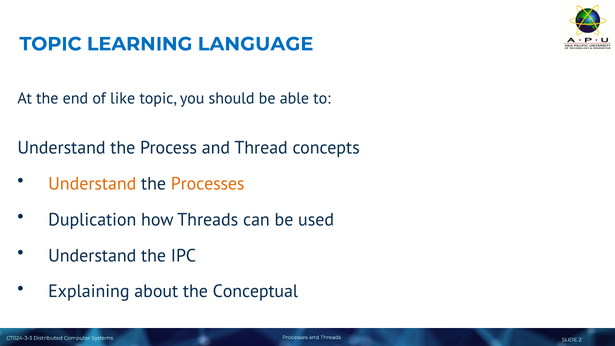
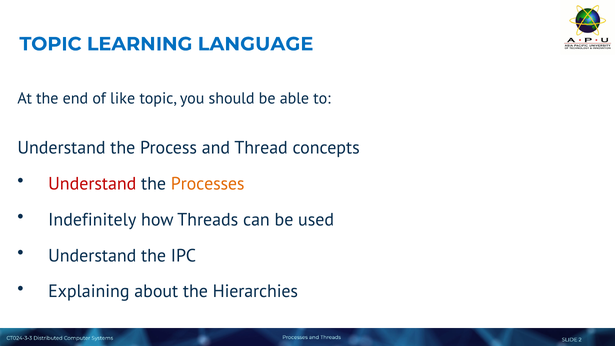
Understand colour: orange -> red (92, 184)
Duplication: Duplication -> Indefinitely (92, 220)
Conceptual: Conceptual -> Hierarchies (255, 291)
